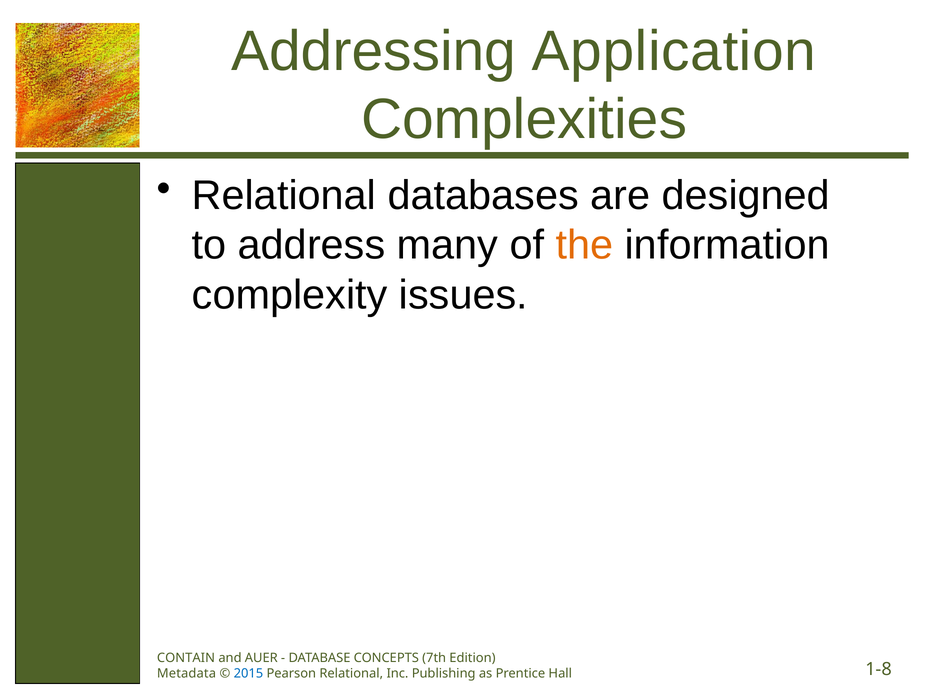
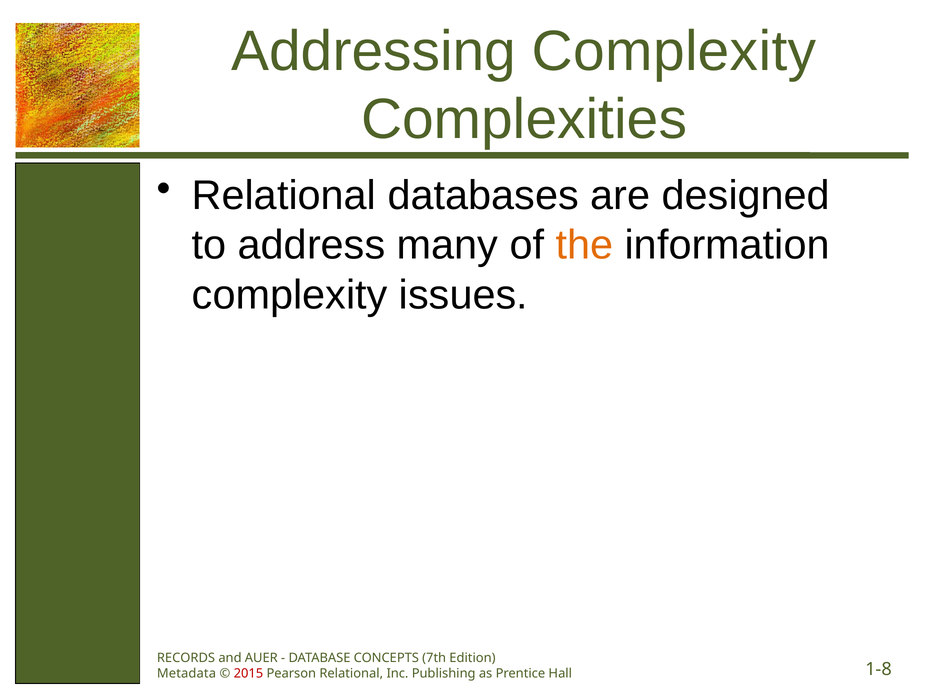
Addressing Application: Application -> Complexity (674, 51)
CONTAIN: CONTAIN -> RECORDS (186, 658)
2015 colour: blue -> red (248, 674)
